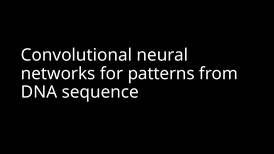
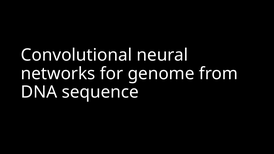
patterns: patterns -> genome (161, 74)
